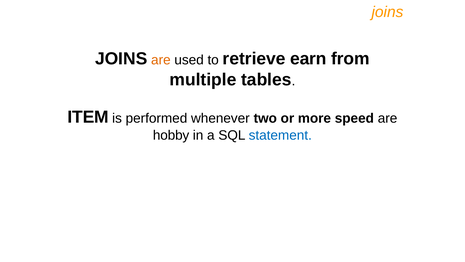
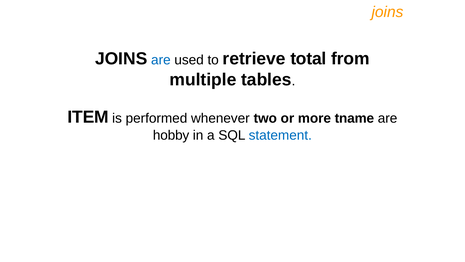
are colour: orange -> blue (161, 60)
earn: earn -> total (308, 59)
speed: speed -> tname (354, 118)
